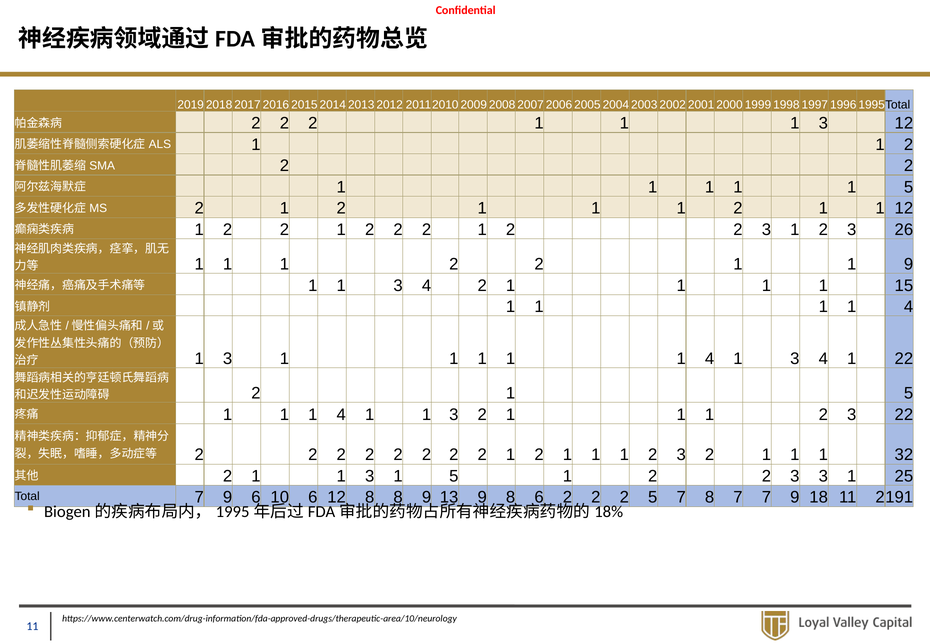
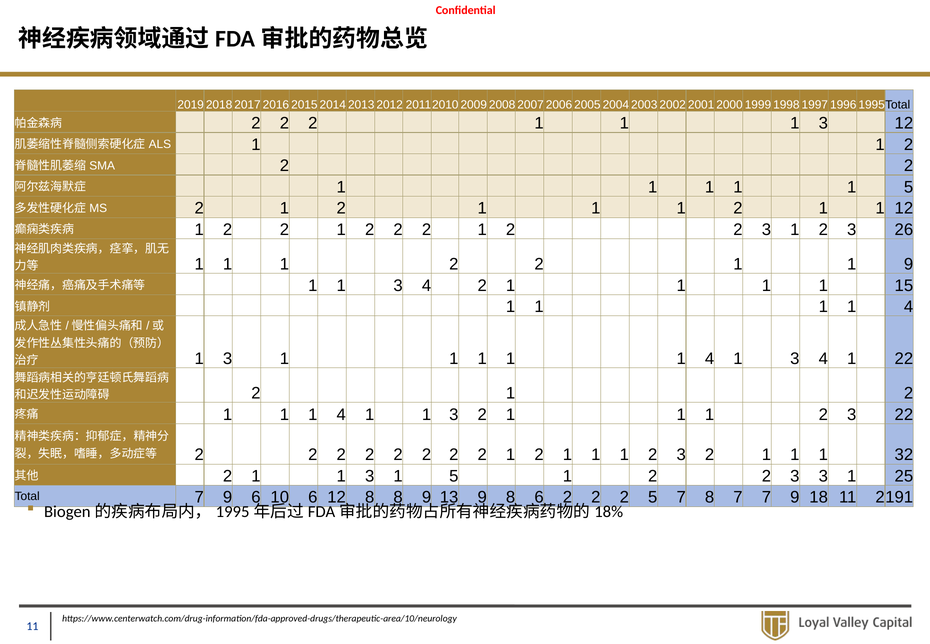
5: 5 -> 2 (909, 393)
